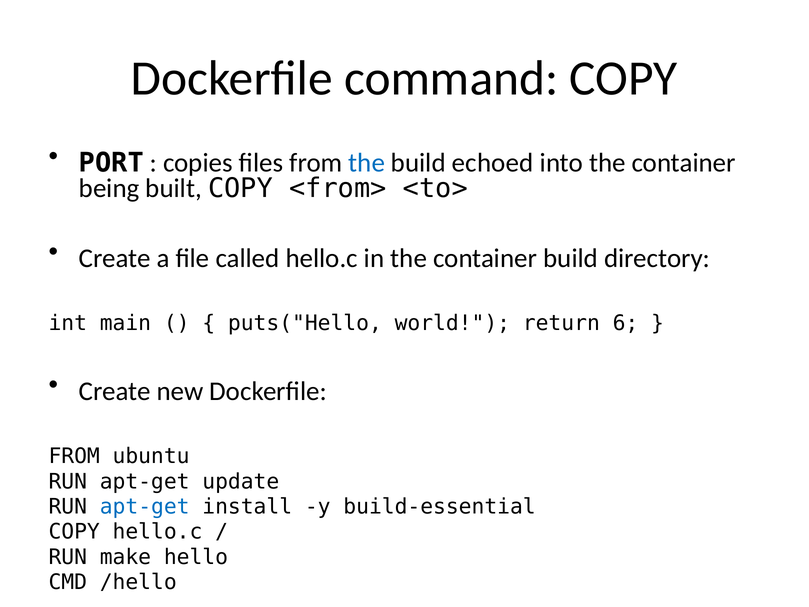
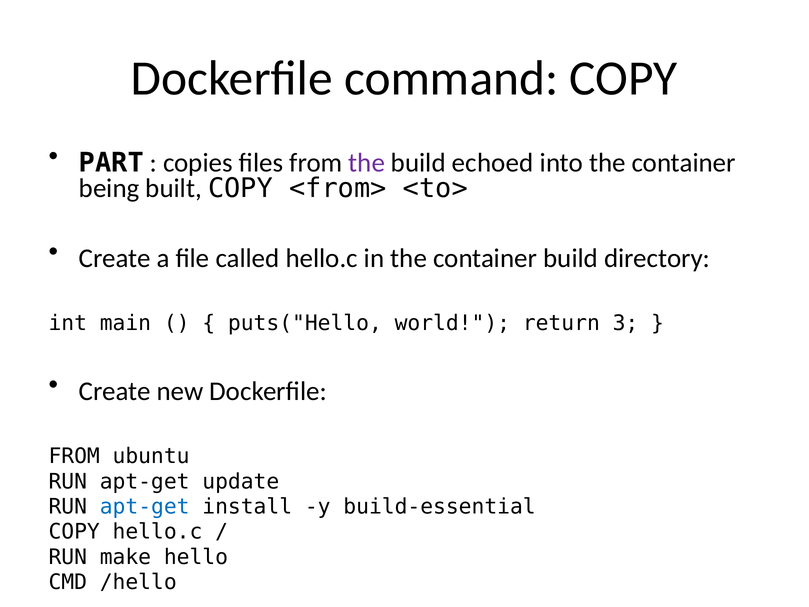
PORT: PORT -> PART (111, 163)
the colour: blue -> purple (367, 163)
6: 6 -> 3 (625, 323)
